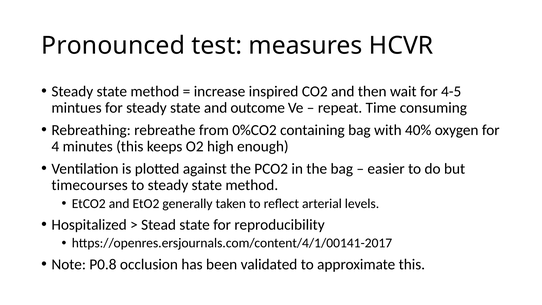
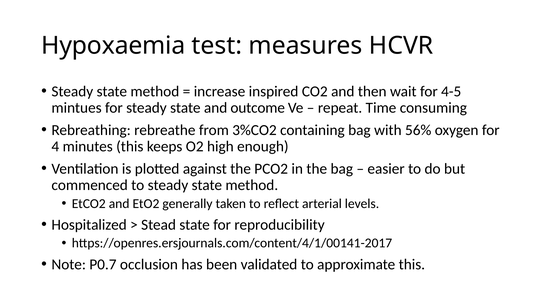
Pronounced: Pronounced -> Hypoxaemia (113, 46)
0%CO2: 0%CO2 -> 3%CO2 (254, 130)
40%: 40% -> 56% (418, 130)
timecourses: timecourses -> commenced (90, 185)
P0.8: P0.8 -> P0.7 (103, 264)
